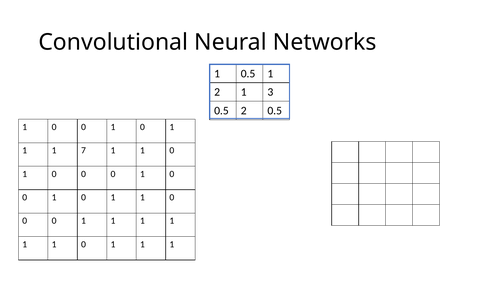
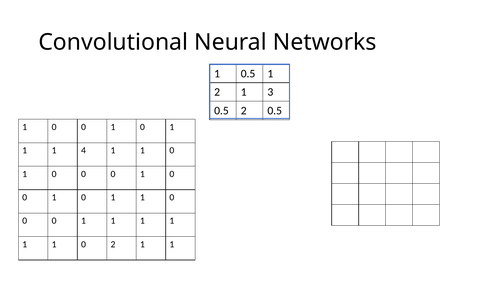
7: 7 -> 4 (84, 150)
1: 1 -> 2 (113, 244)
